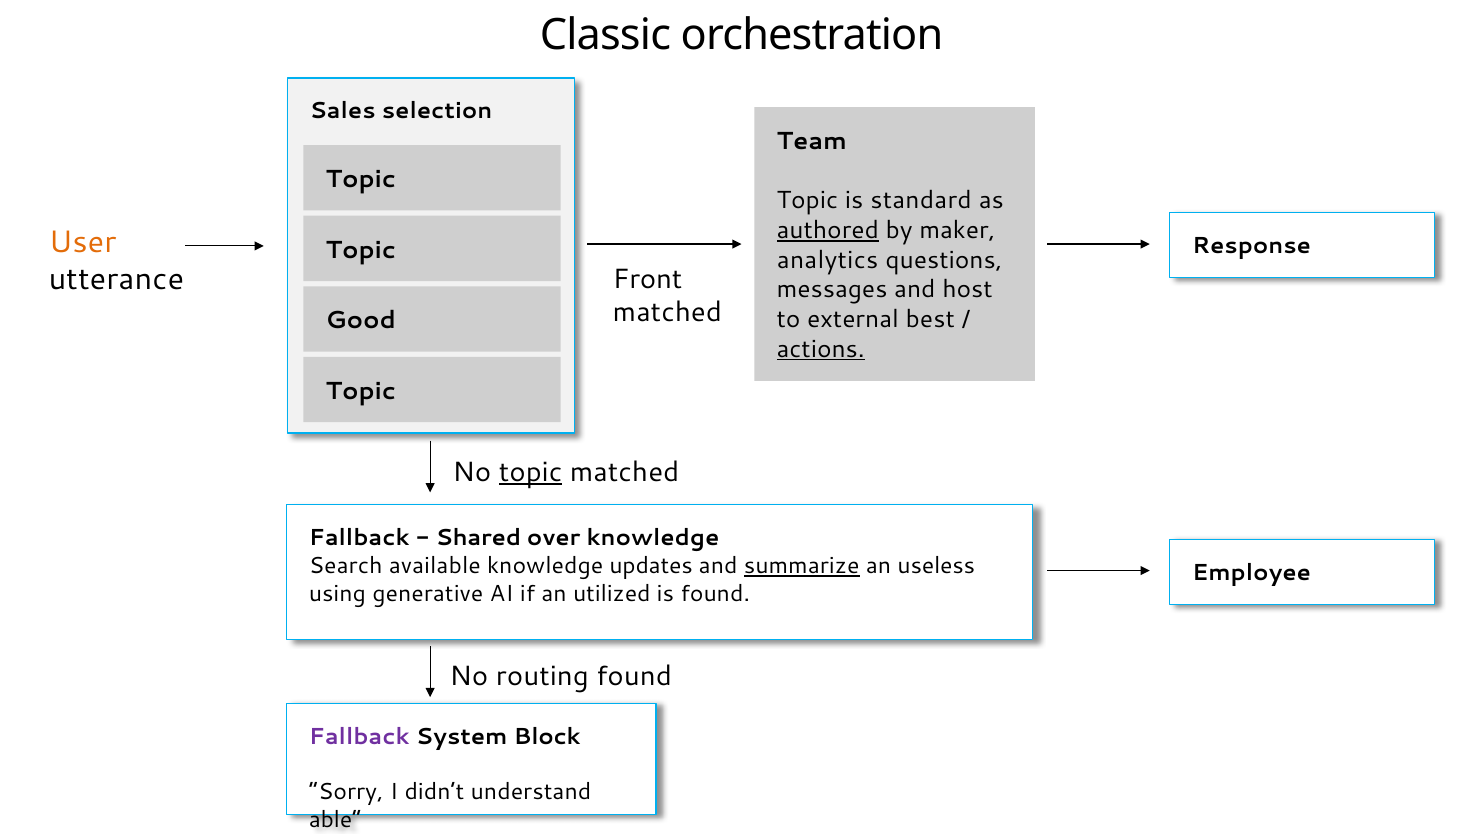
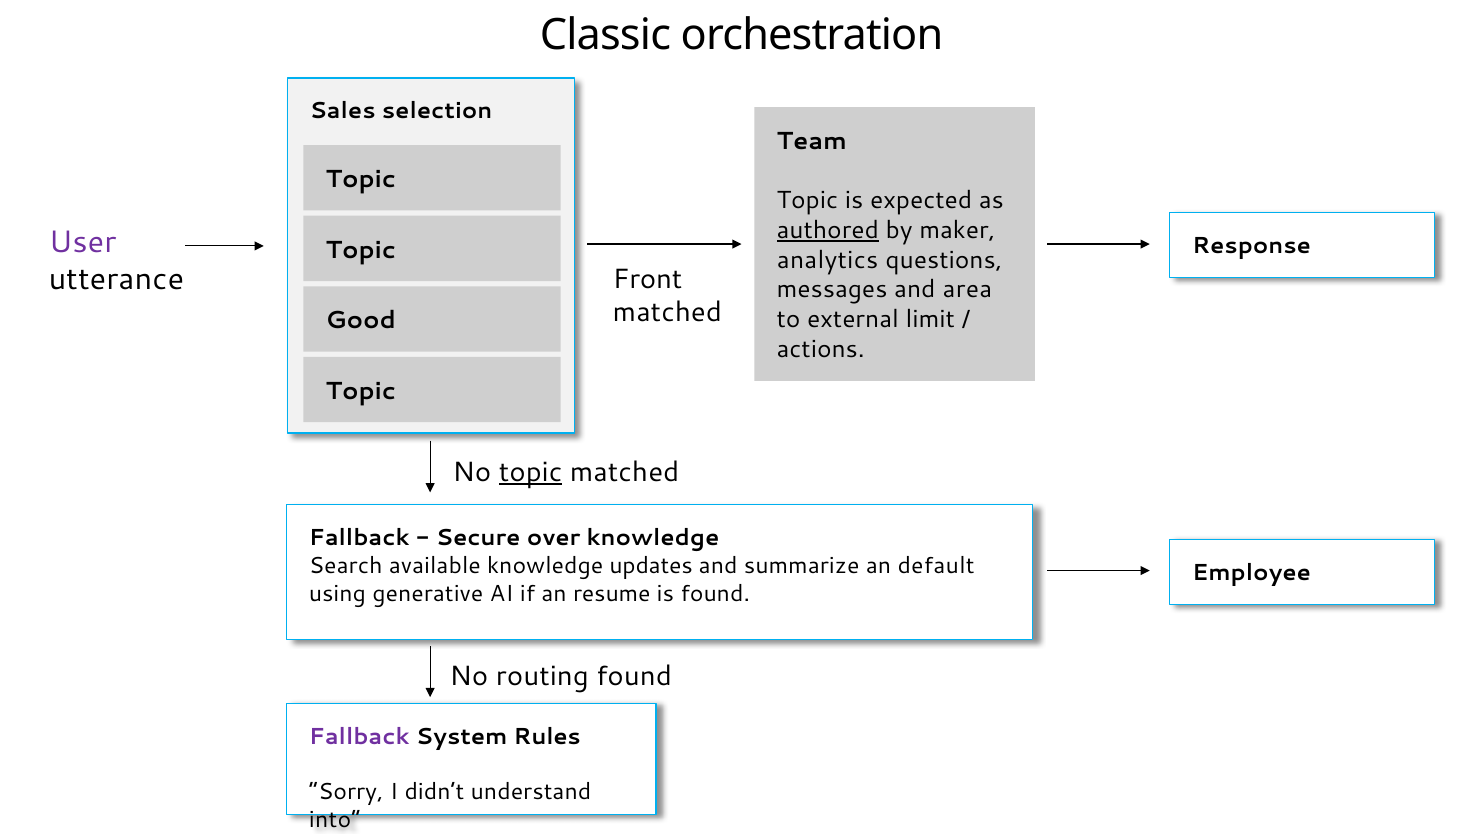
standard: standard -> expected (921, 201)
User colour: orange -> purple (82, 242)
host: host -> area (967, 290)
best: best -> limit (930, 319)
actions underline: present -> none (821, 349)
Shared: Shared -> Secure (478, 538)
summarize underline: present -> none (802, 566)
useless: useless -> default (936, 566)
utilized: utilized -> resume (612, 594)
Block: Block -> Rules (547, 737)
able: able -> into (335, 820)
